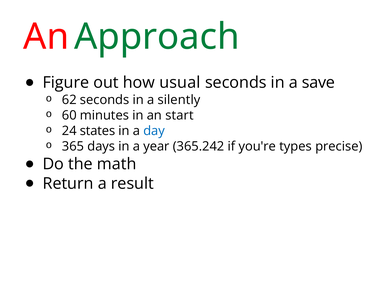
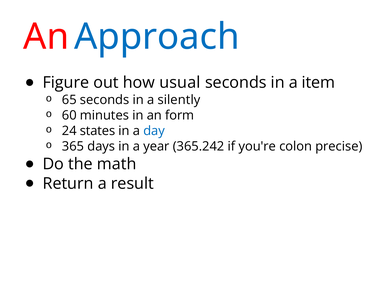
Approach colour: green -> blue (157, 37)
save: save -> item (318, 82)
62: 62 -> 65 (69, 100)
start: start -> form (180, 115)
types: types -> colon (296, 146)
